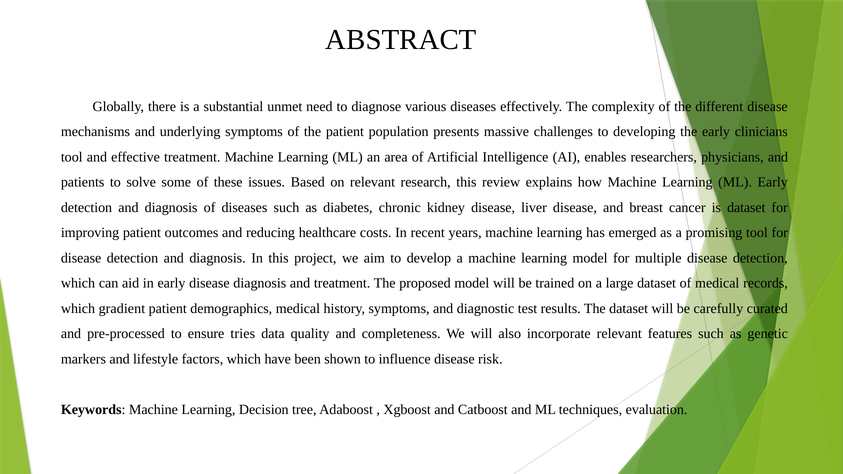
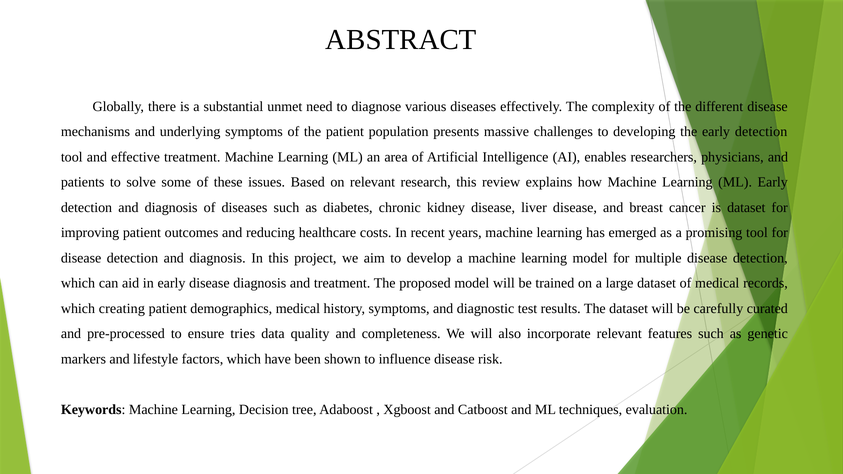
the early clinicians: clinicians -> detection (761, 132)
gradient: gradient -> creating (122, 309)
